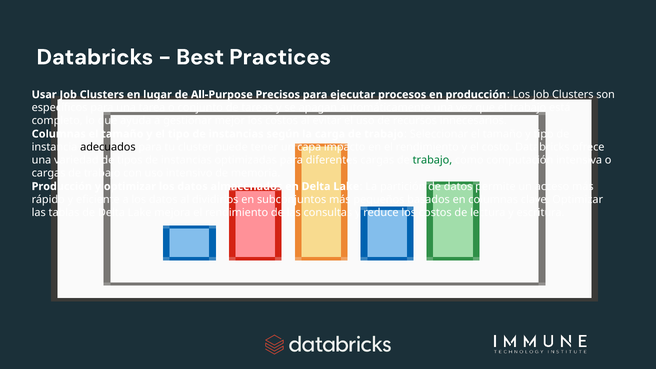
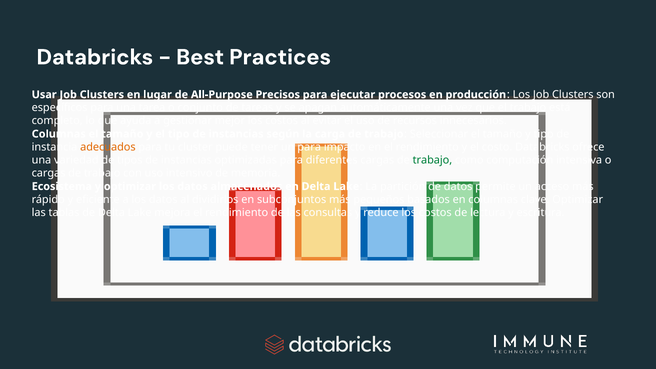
adecuados colour: black -> orange (108, 147)
un capa: capa -> para (309, 147)
Producción: Producción -> Ecosistema (62, 186)
